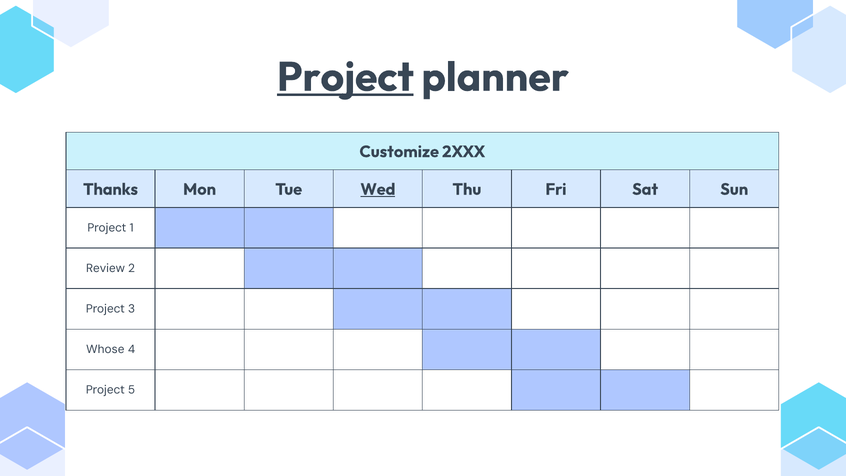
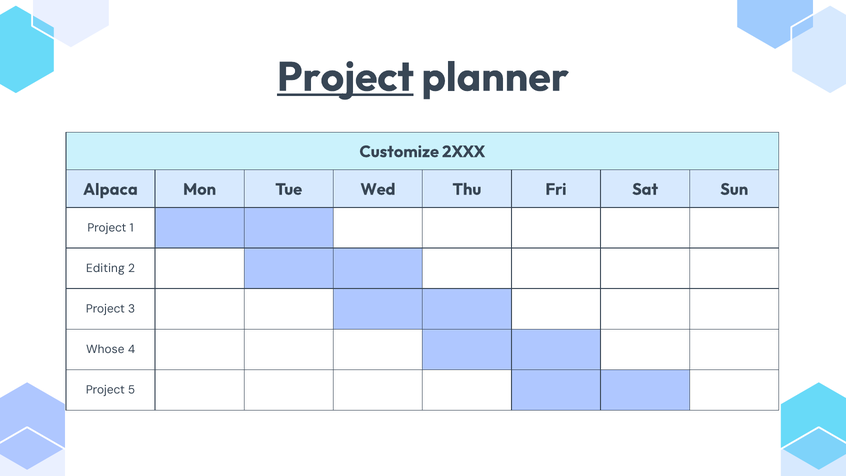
Thanks: Thanks -> Alpaca (110, 189)
Wed underline: present -> none (378, 189)
Review: Review -> Editing (105, 268)
